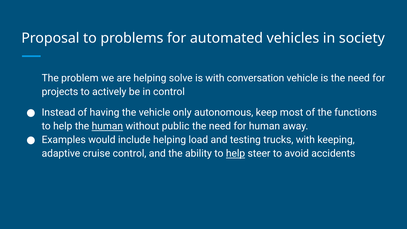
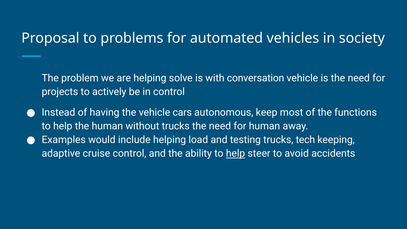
only: only -> cars (182, 112)
human underline: present -> none (107, 126)
without public: public -> trucks (176, 126)
trucks with: with -> tech (305, 140)
